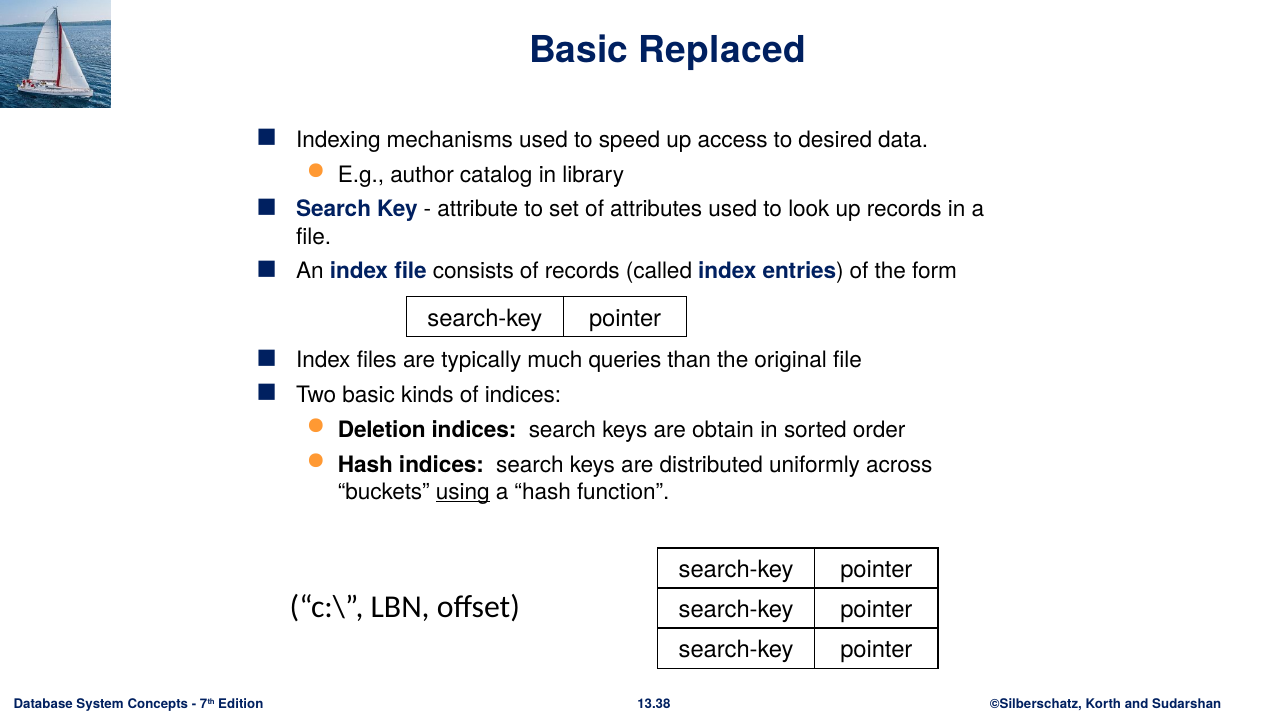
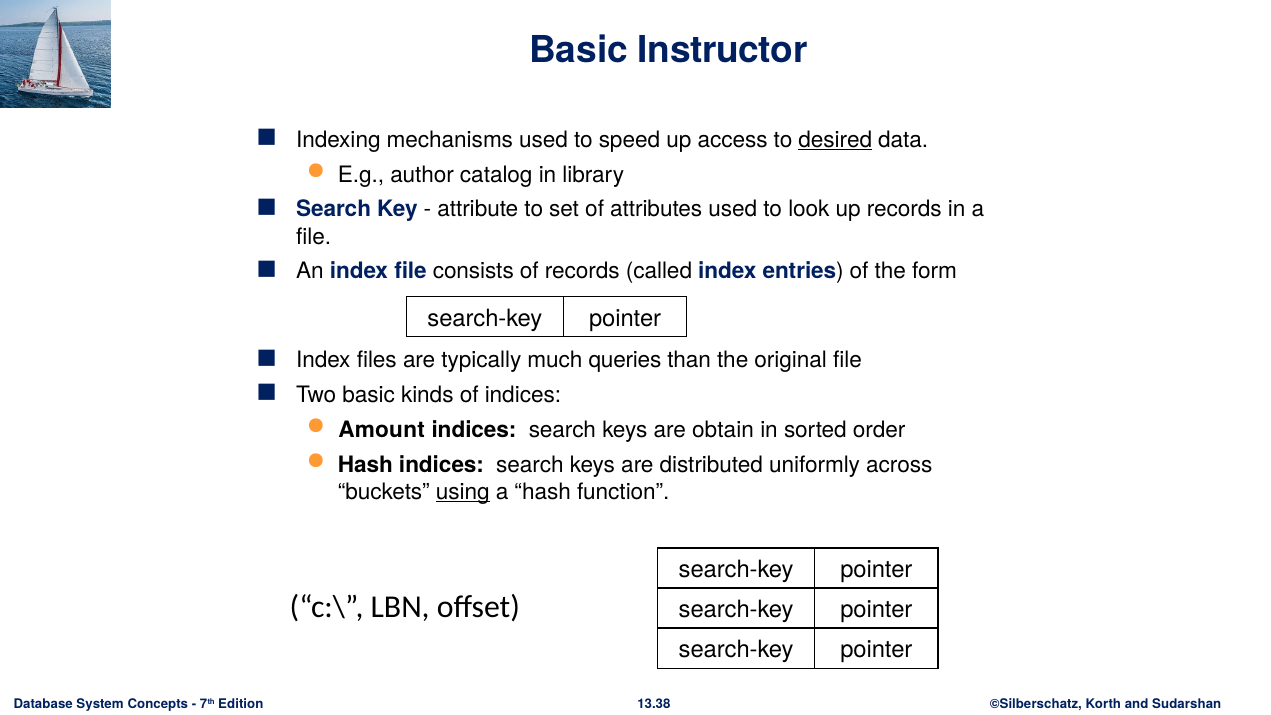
Replaced: Replaced -> Instructor (723, 50)
desired underline: none -> present (835, 140)
Deletion: Deletion -> Amount (382, 430)
